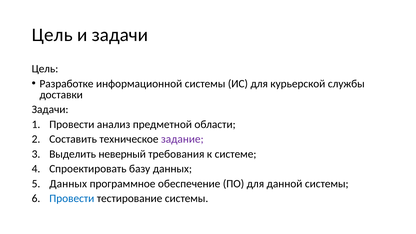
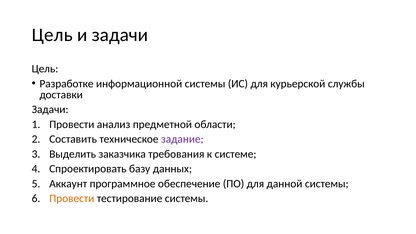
неверный: неверный -> заказчика (122, 154)
Данных: Данных -> Аккаунт (68, 184)
Провести colour: blue -> orange (72, 199)
